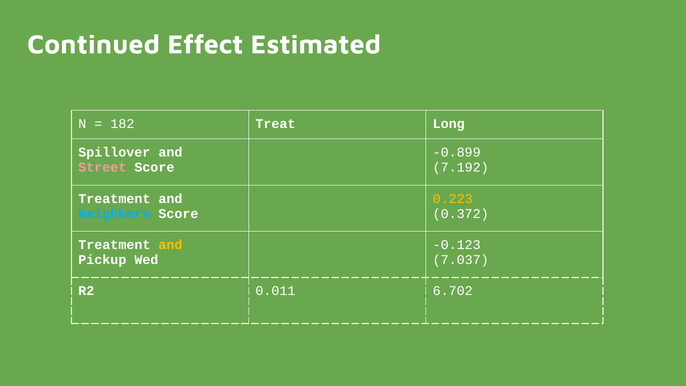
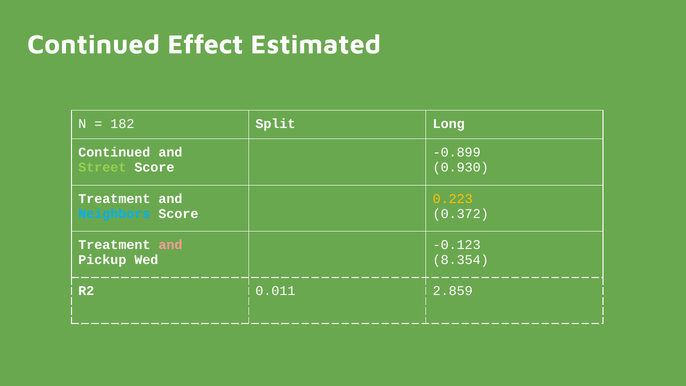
Treat: Treat -> Split (275, 124)
Spillover: Spillover -> Continued (114, 152)
Street colour: pink -> light green (102, 167)
7.192: 7.192 -> 0.930 (461, 167)
and colour: yellow -> pink (170, 245)
7.037: 7.037 -> 8.354 (461, 260)
6.702: 6.702 -> 2.859 (453, 291)
